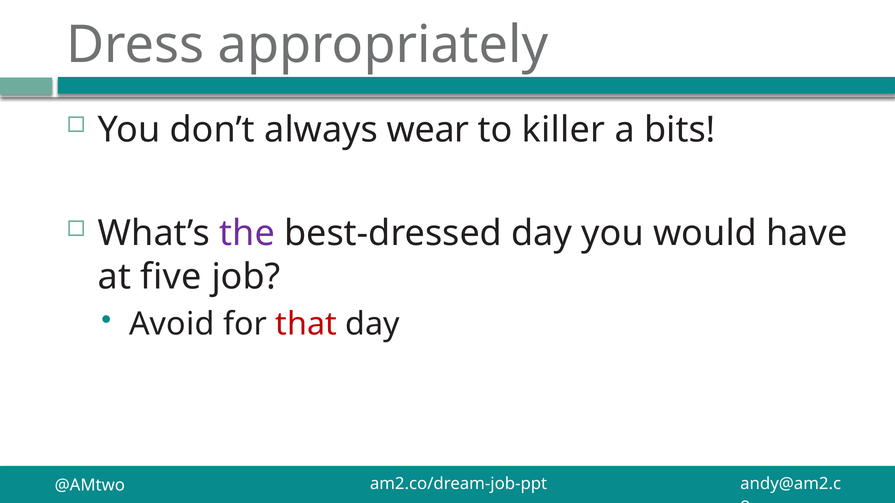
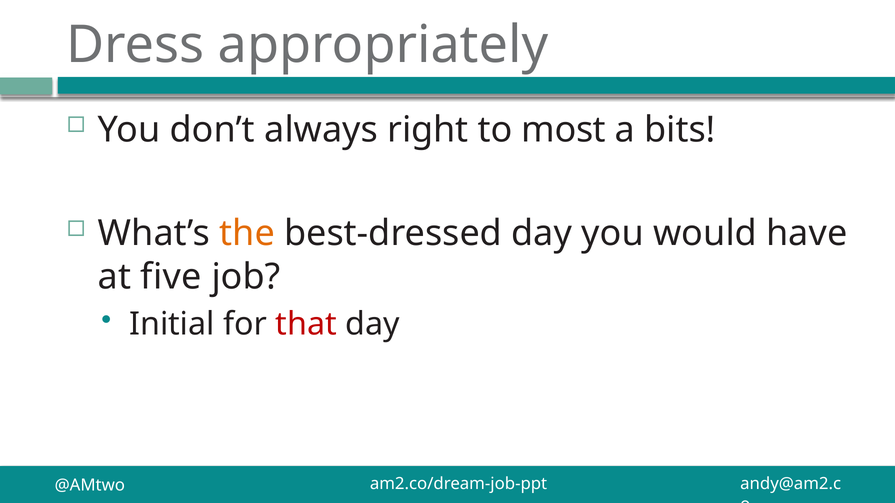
wear: wear -> right (428, 130)
killer: killer -> most (564, 130)
the colour: purple -> orange (247, 234)
Avoid: Avoid -> Initial (172, 325)
